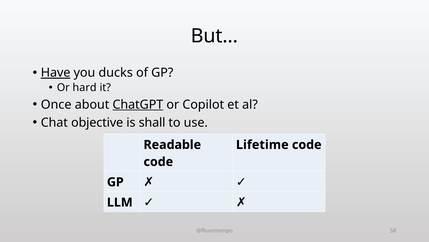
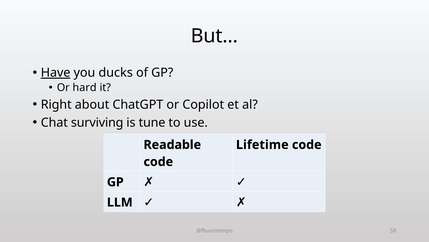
Once: Once -> Right (56, 104)
ChatGPT underline: present -> none (138, 104)
objective: objective -> surviving (97, 122)
shall: shall -> tune (152, 122)
